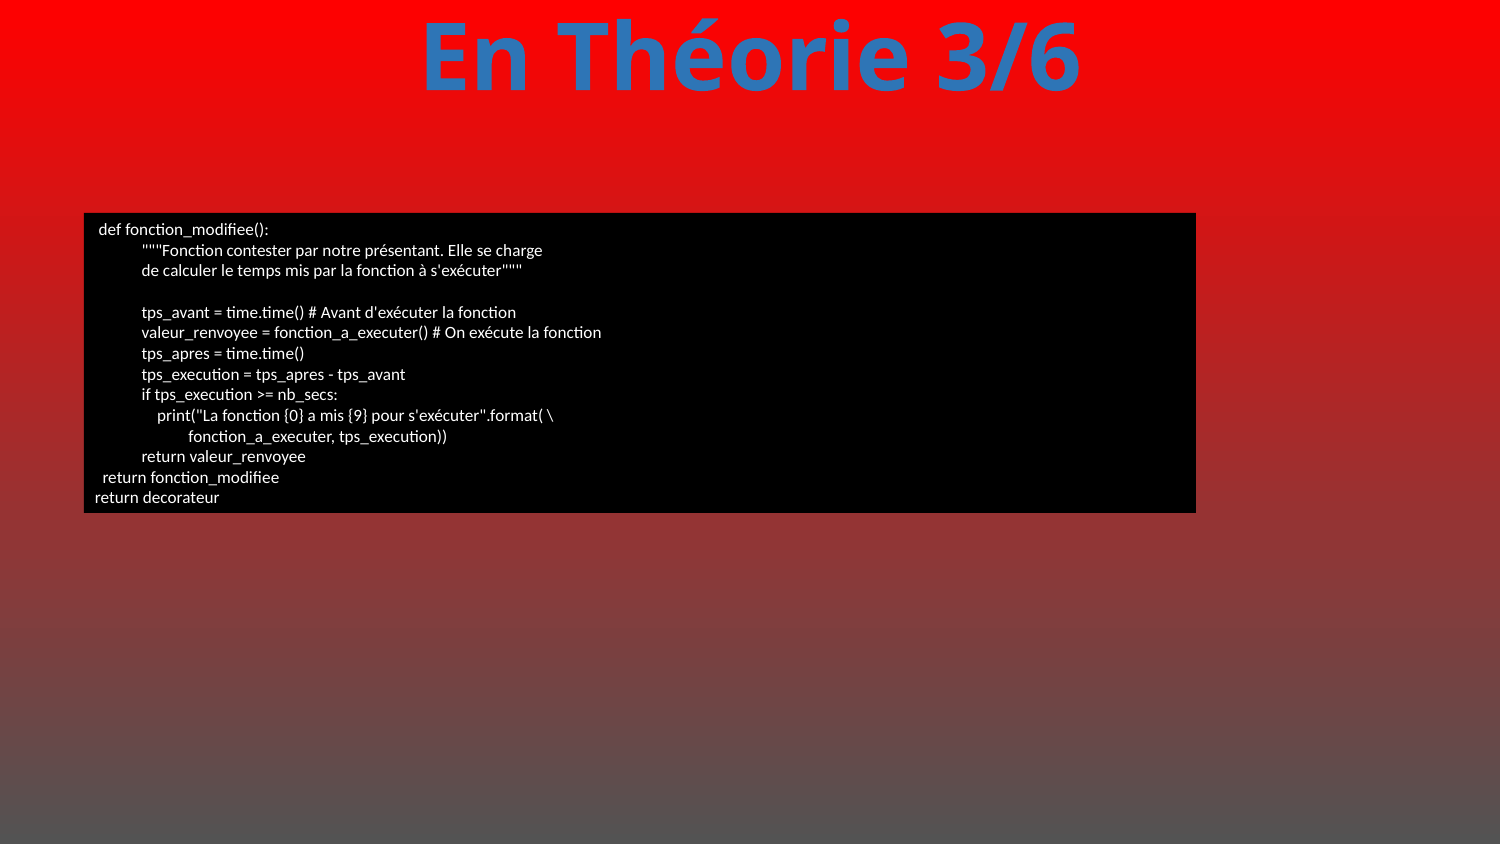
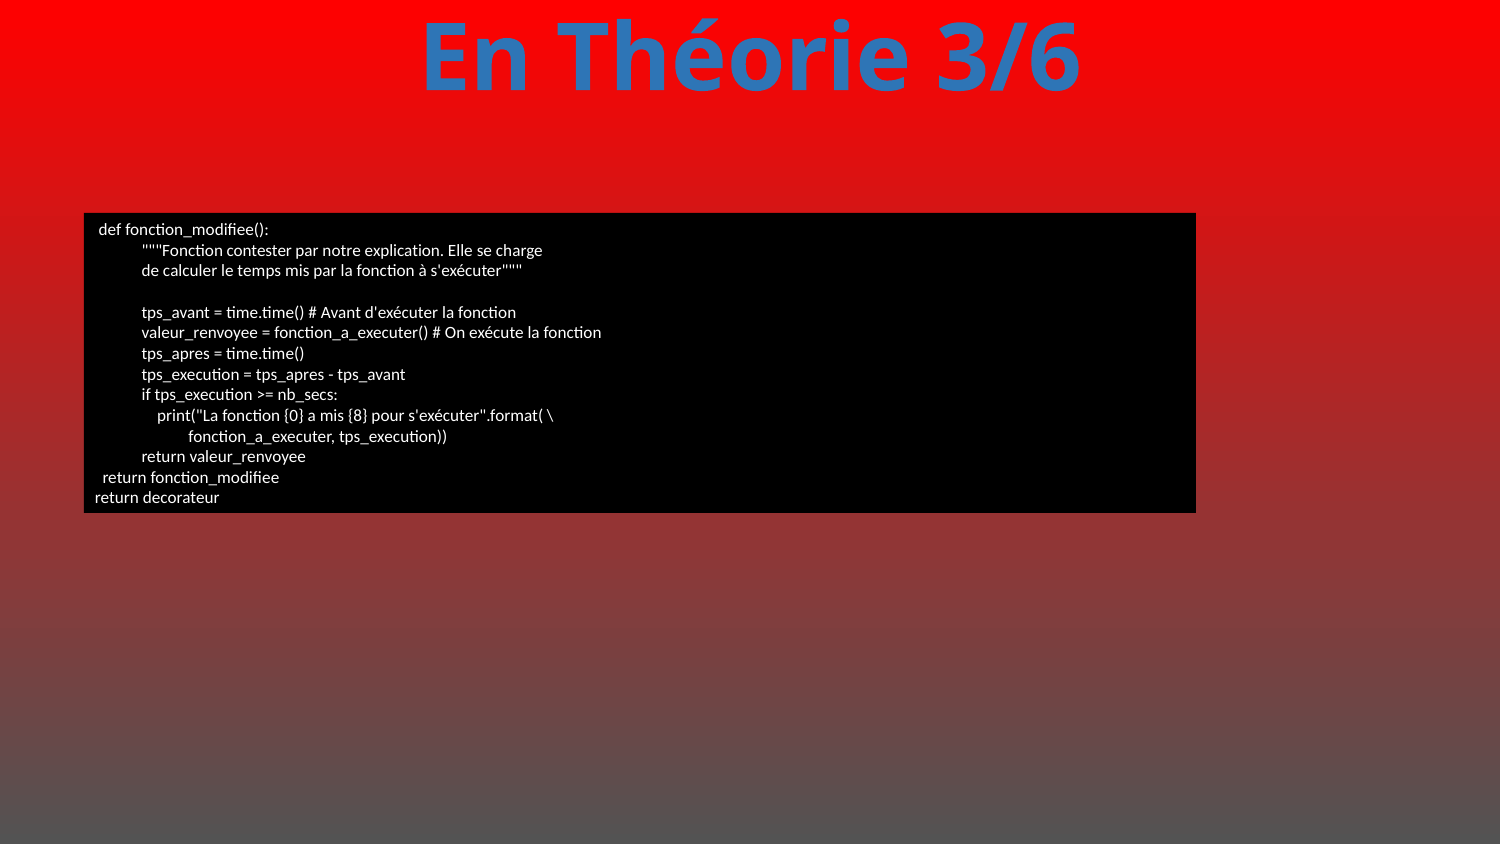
présentant: présentant -> explication (404, 250)
9: 9 -> 8 (358, 416)
